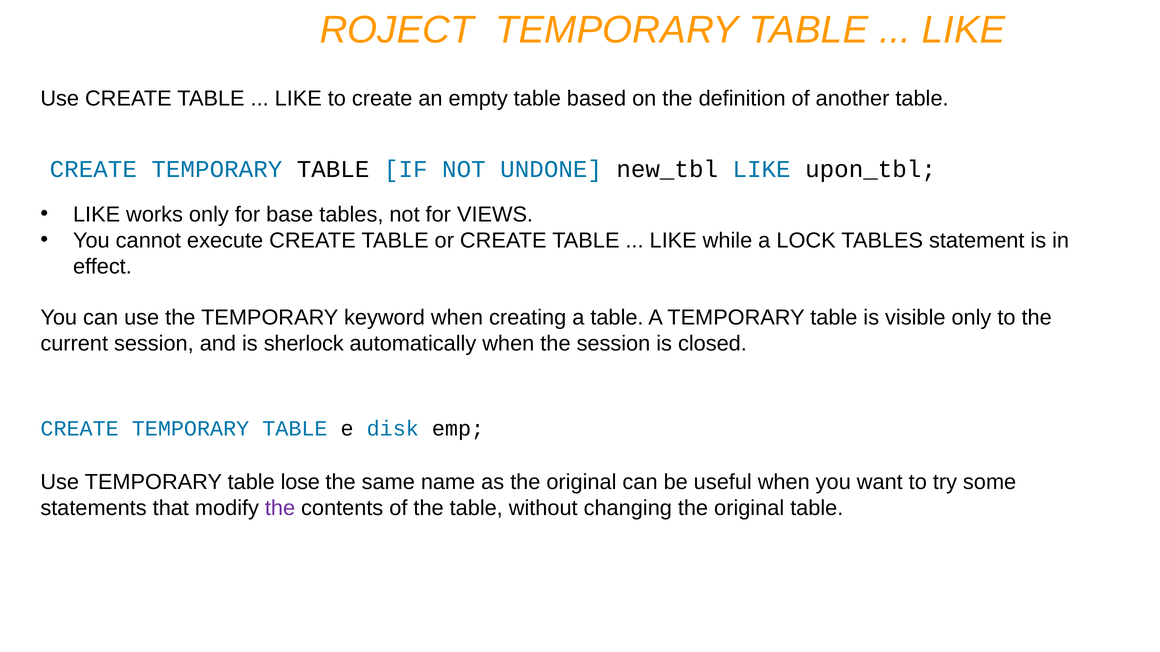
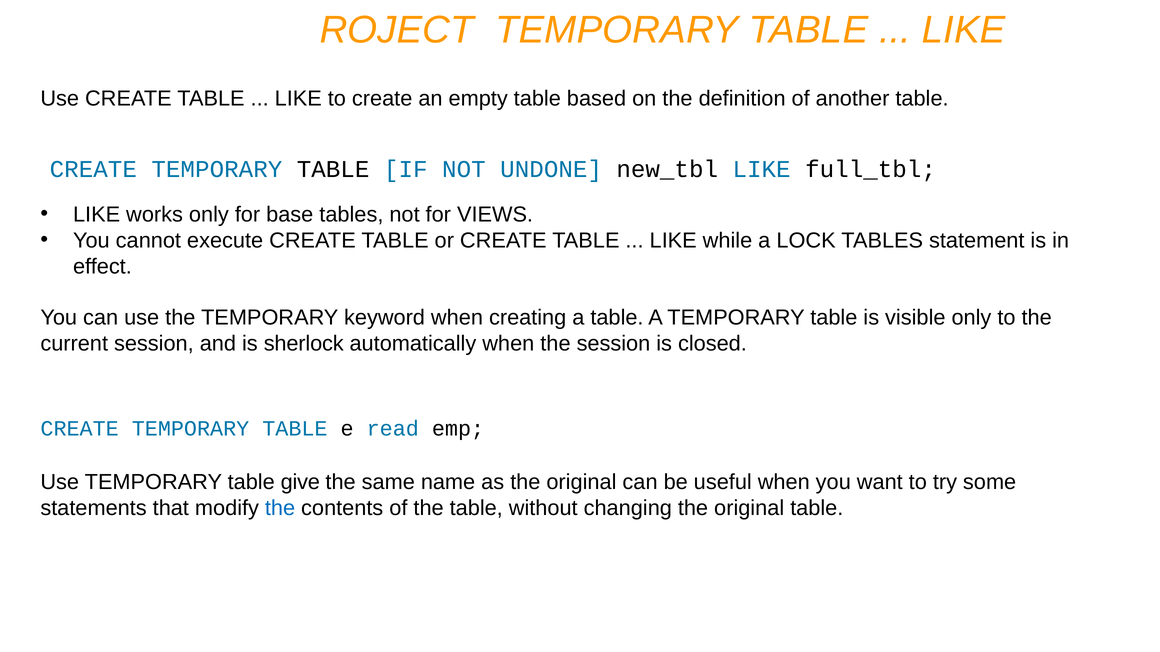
upon_tbl: upon_tbl -> full_tbl (871, 169)
disk: disk -> read (393, 429)
lose: lose -> give (300, 482)
the colour: purple -> blue (280, 508)
